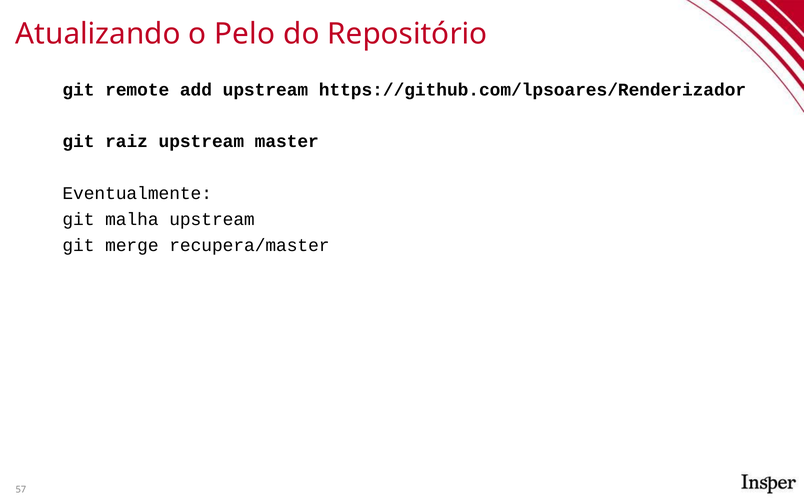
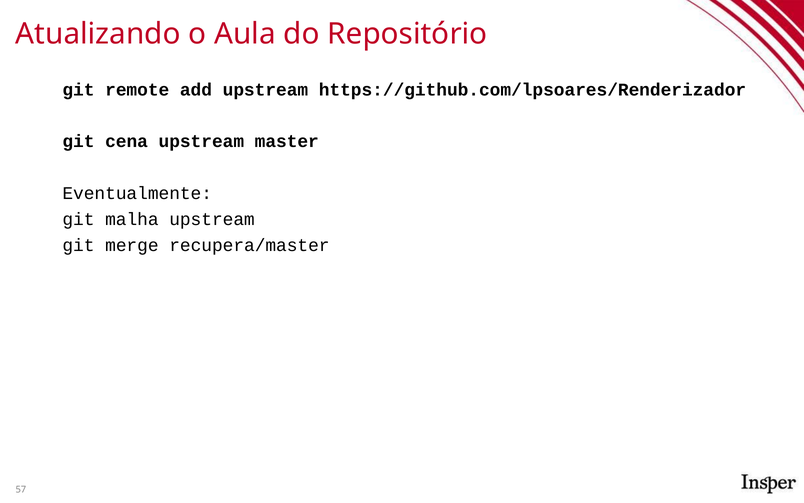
Pelo: Pelo -> Aula (245, 34)
raiz: raiz -> cena (127, 141)
